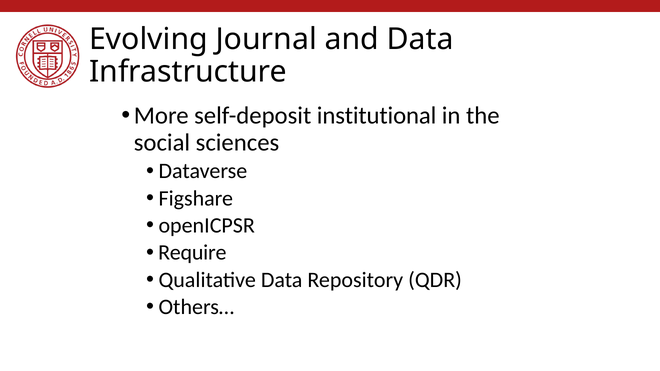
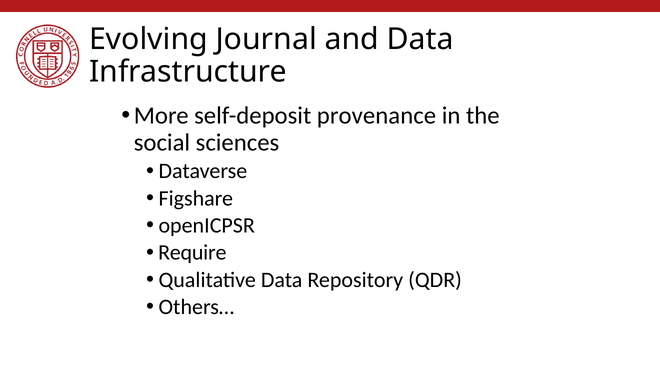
institutional: institutional -> provenance (377, 116)
